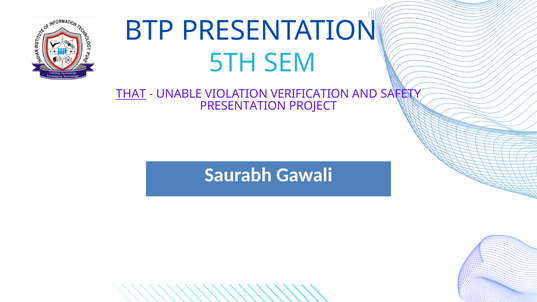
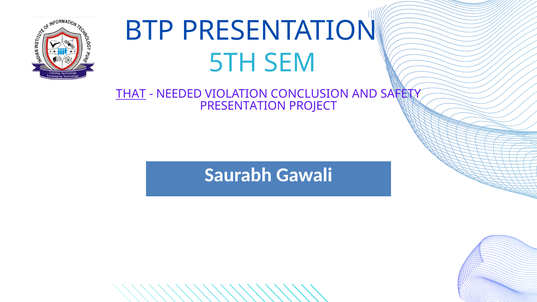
UNABLE: UNABLE -> NEEDED (179, 94)
VERIFICATION: VERIFICATION -> CONCLUSION (310, 94)
